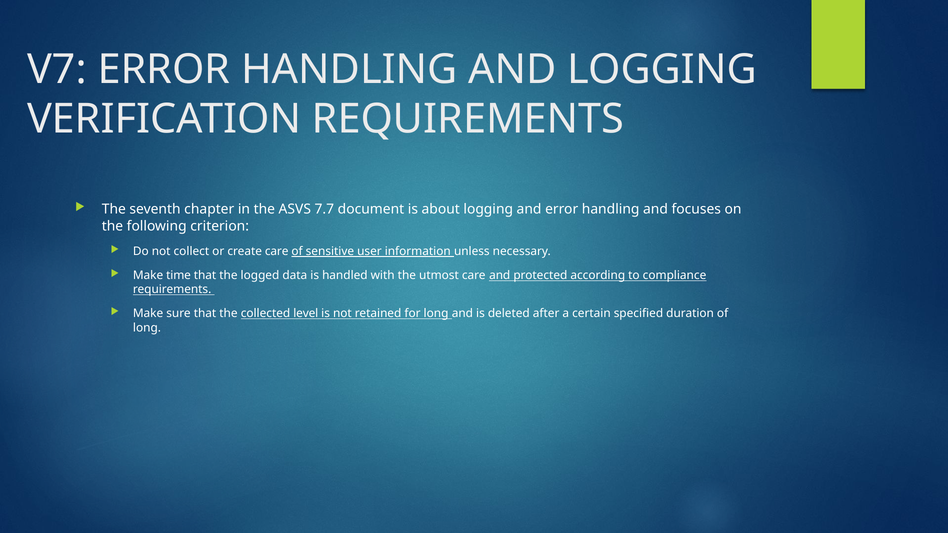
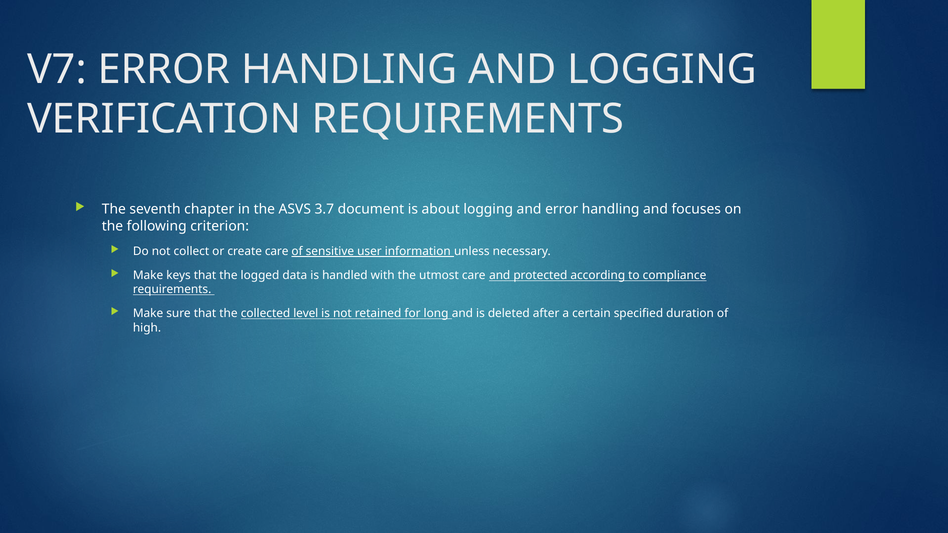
7.7: 7.7 -> 3.7 (324, 209)
time: time -> keys (179, 275)
long: long -> high (147, 328)
